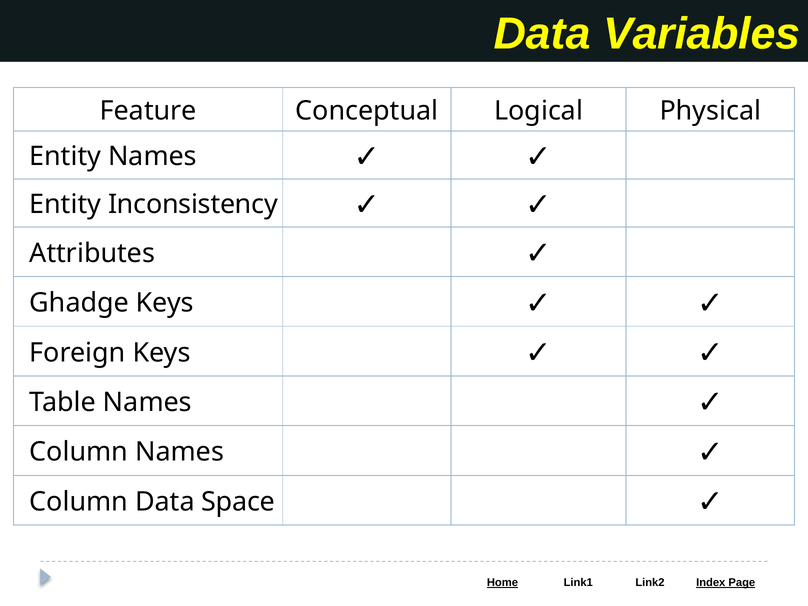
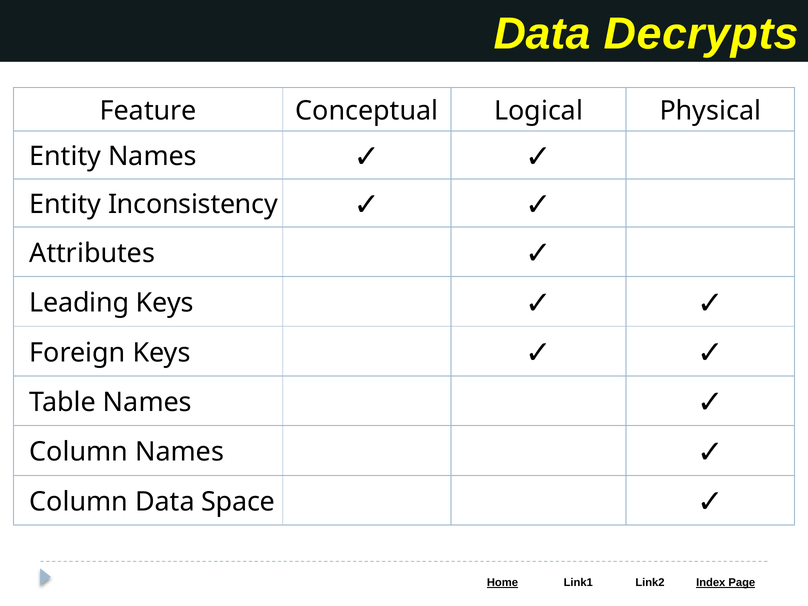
Variables: Variables -> Decrypts (701, 34)
Ghadge: Ghadge -> Leading (79, 303)
